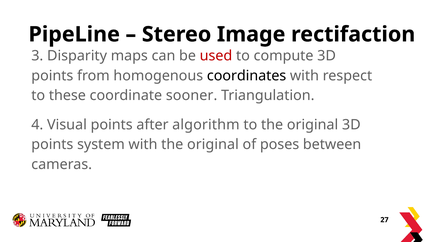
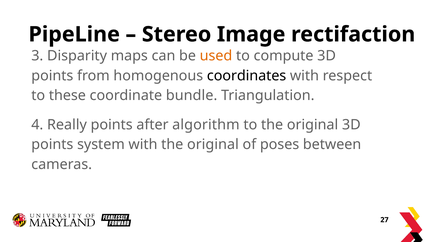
used colour: red -> orange (216, 56)
sooner: sooner -> bundle (192, 95)
Visual: Visual -> Really (67, 125)
